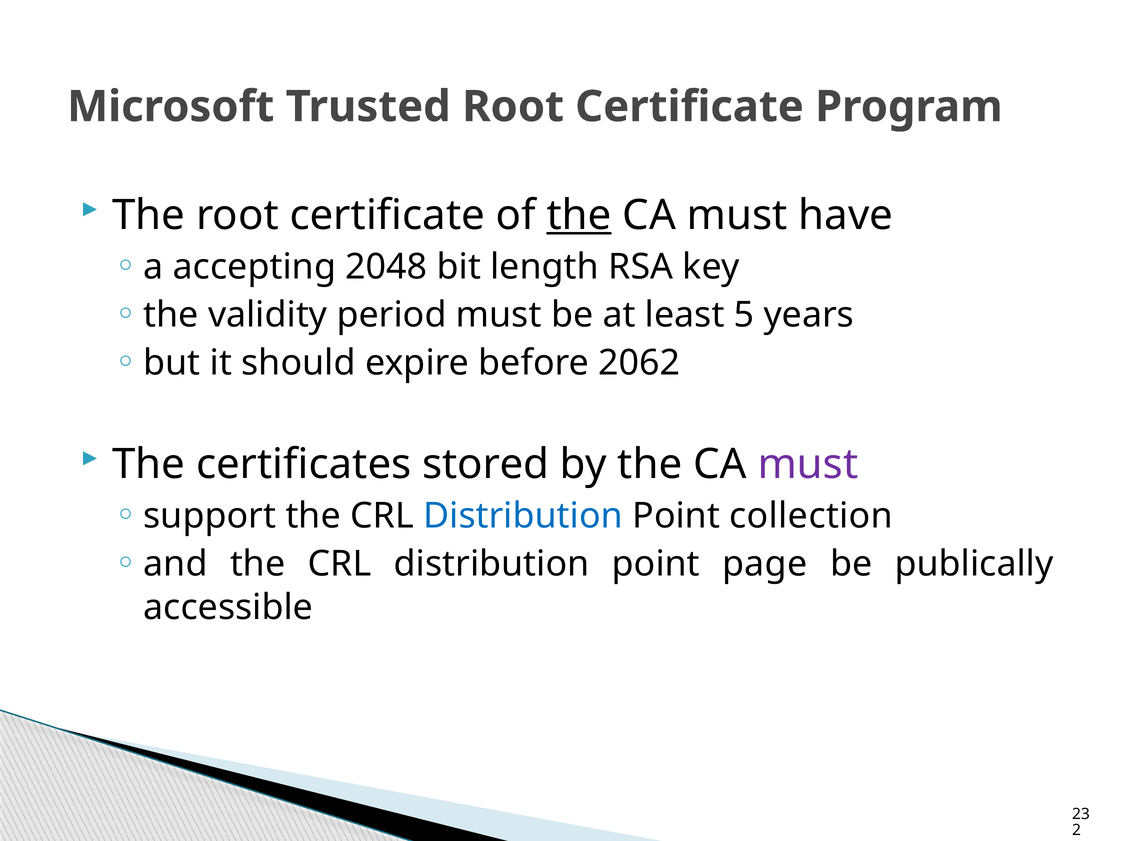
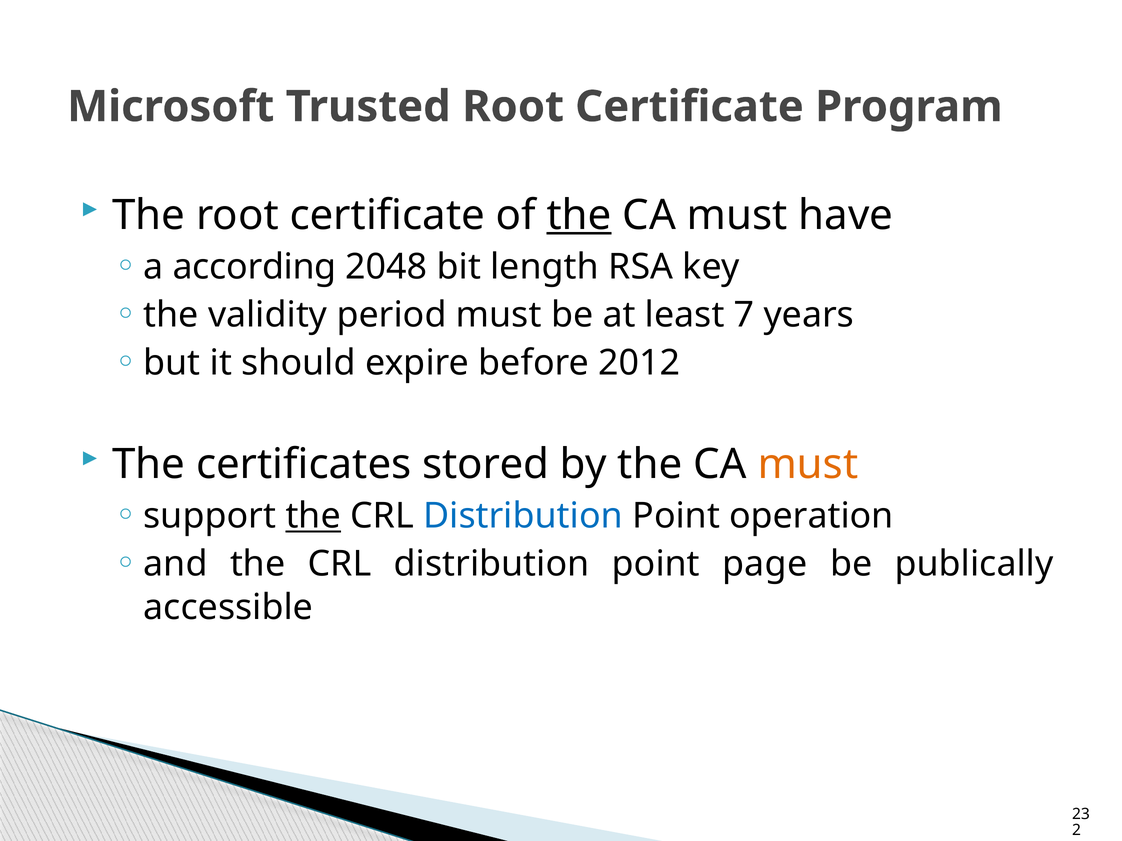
accepting: accepting -> according (255, 267)
5: 5 -> 7 (744, 315)
2062: 2062 -> 2012 (639, 363)
must colour: purple -> orange (808, 465)
the underline: none -> present (313, 516)
collection: collection -> operation (811, 516)
